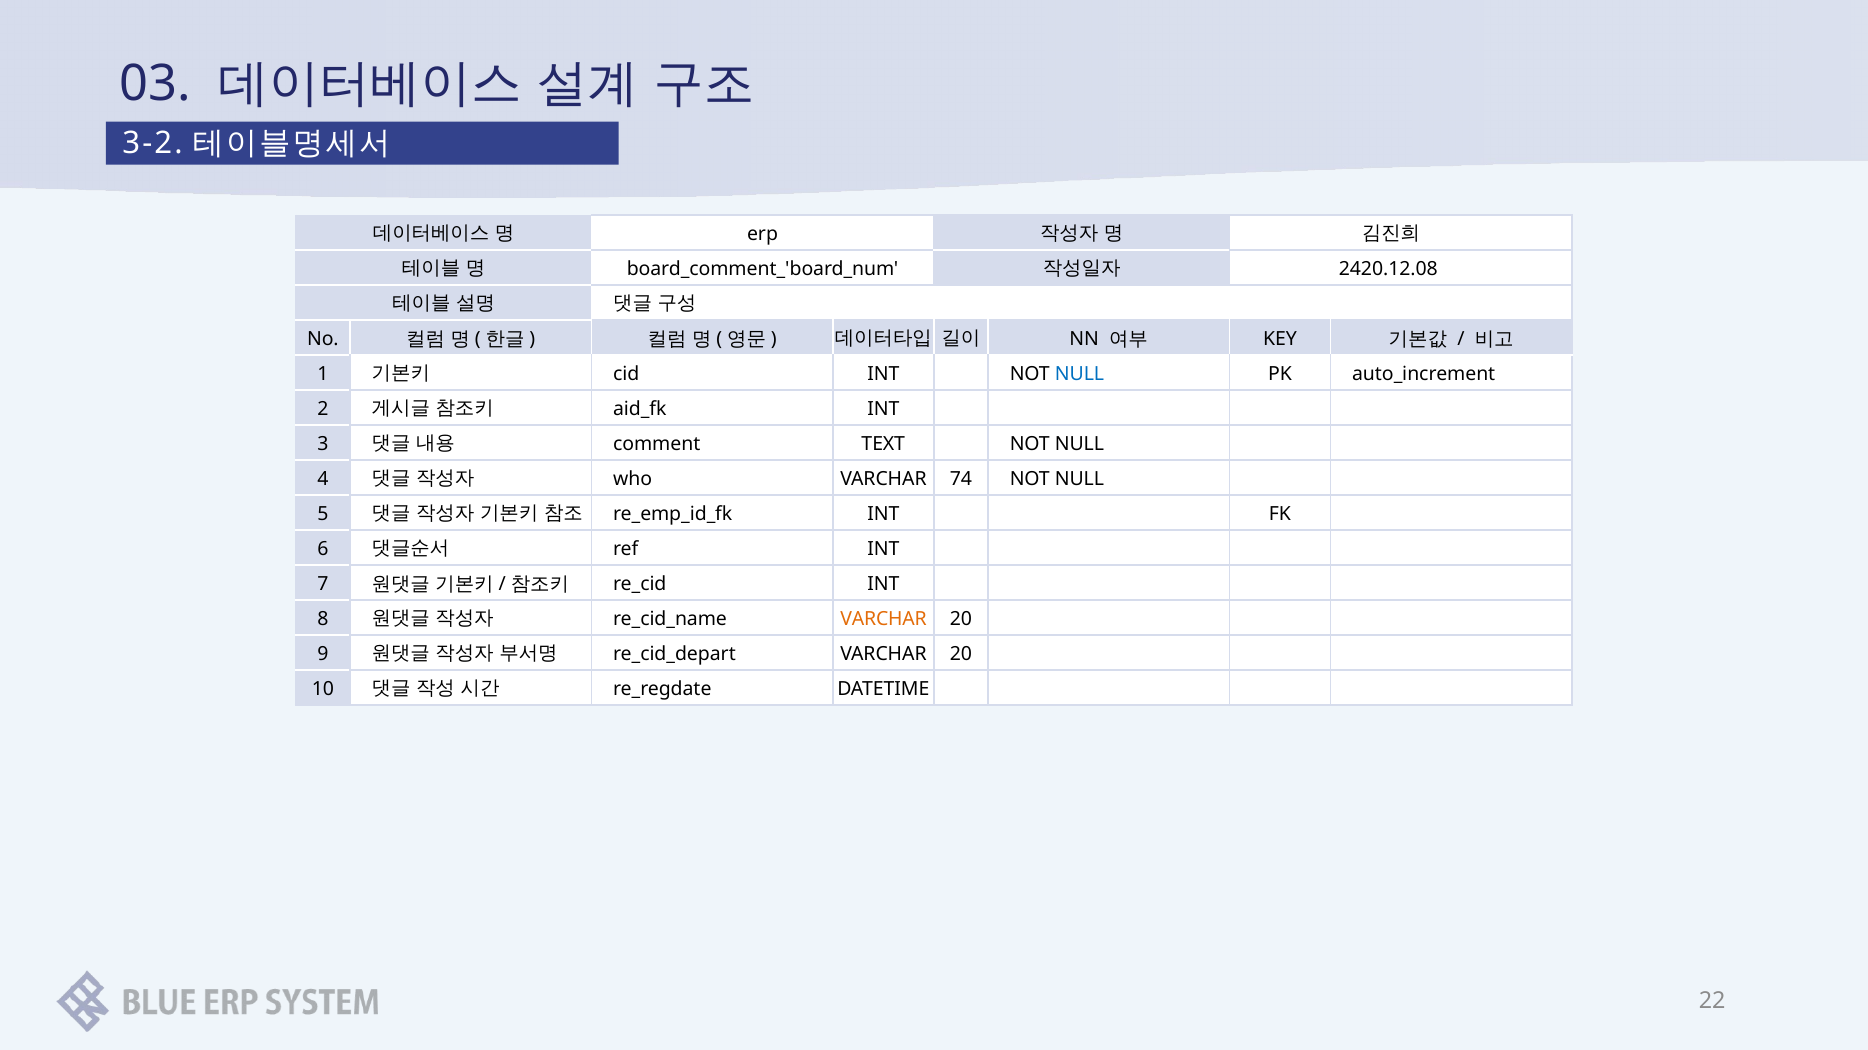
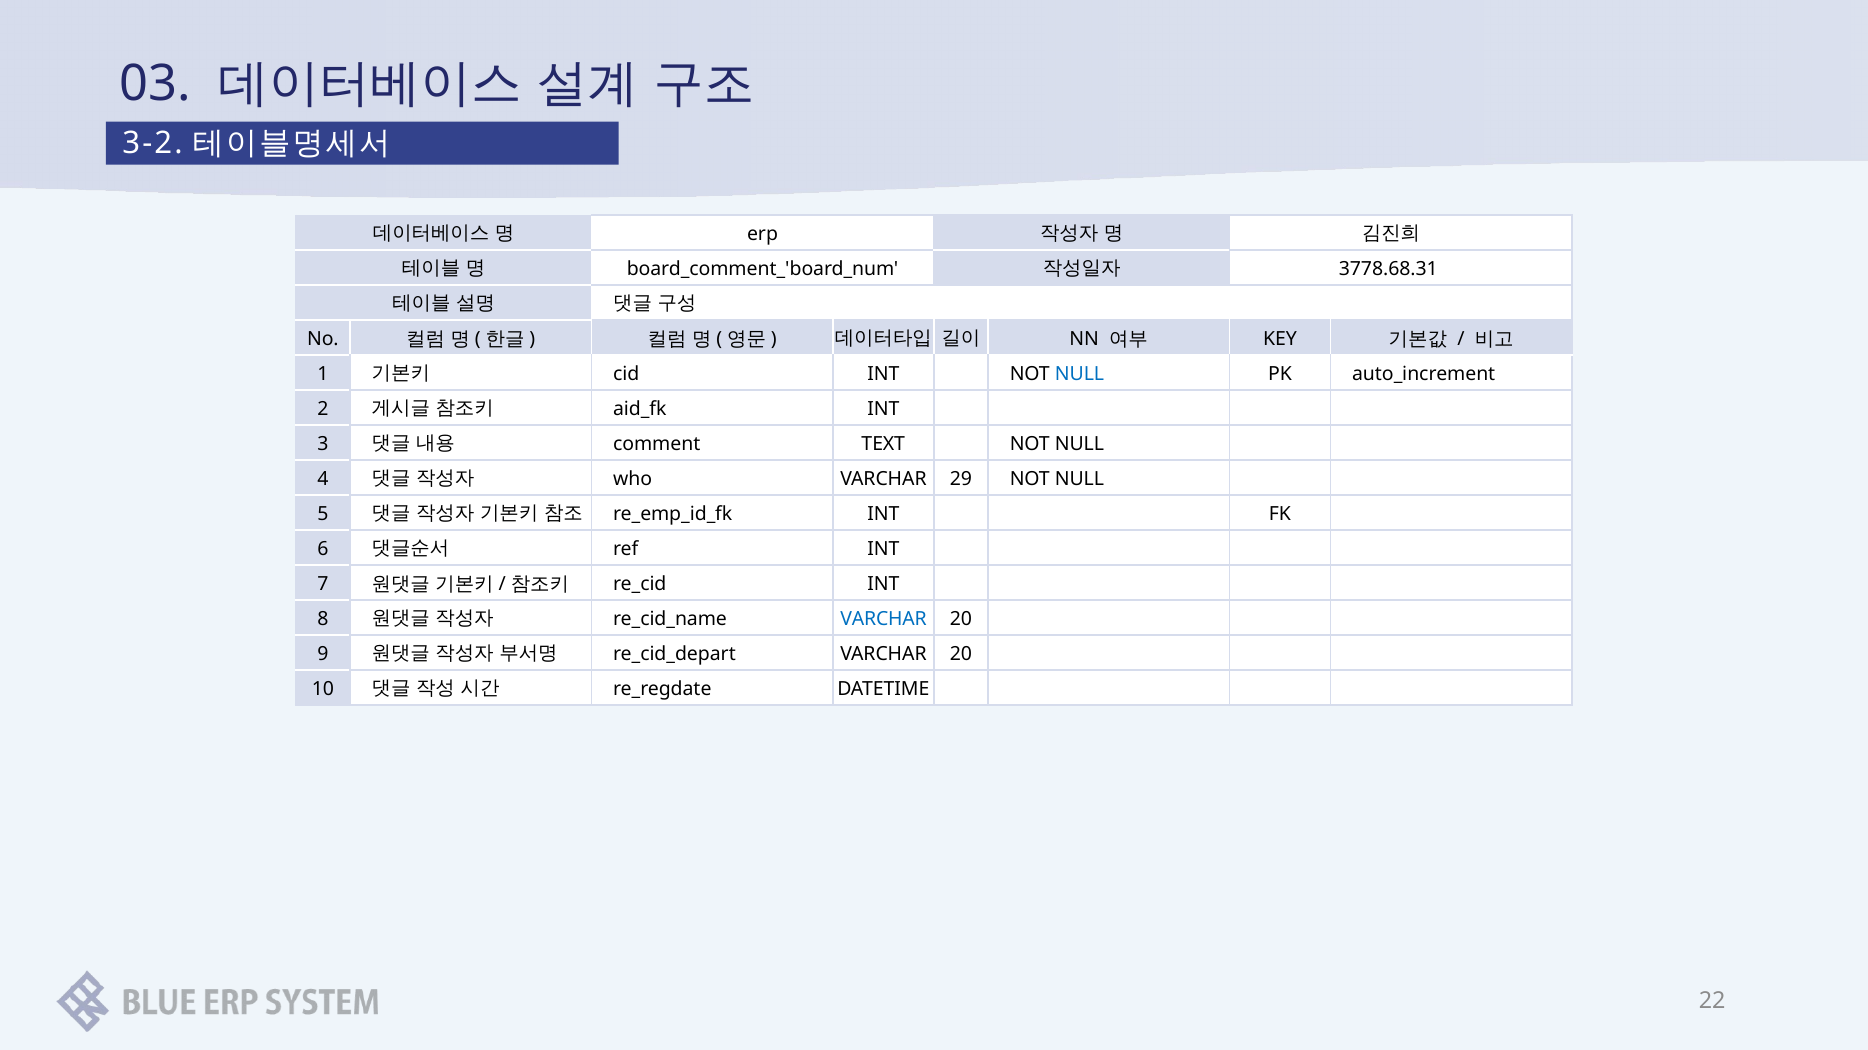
2420.12.08: 2420.12.08 -> 3778.68.31 (1388, 269)
74: 74 -> 29 (961, 480)
VARCHAR colour: orange -> blue (884, 620)
